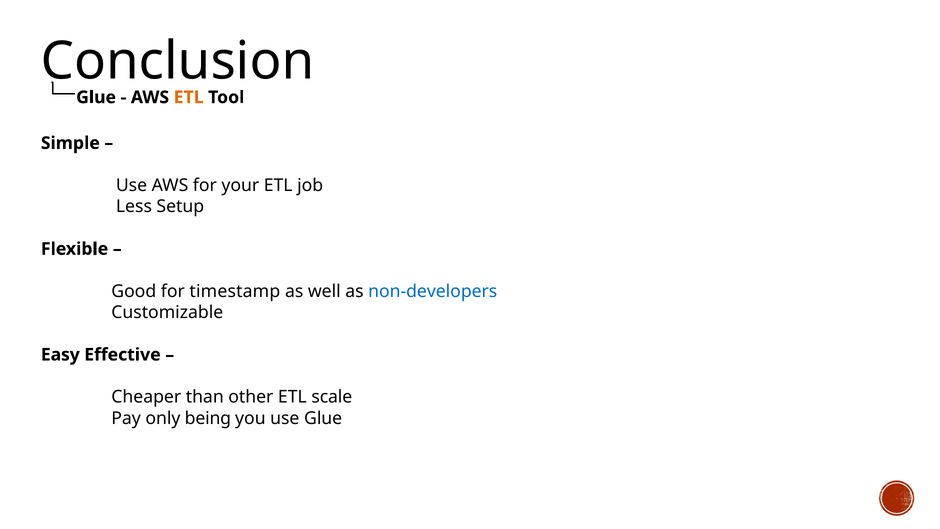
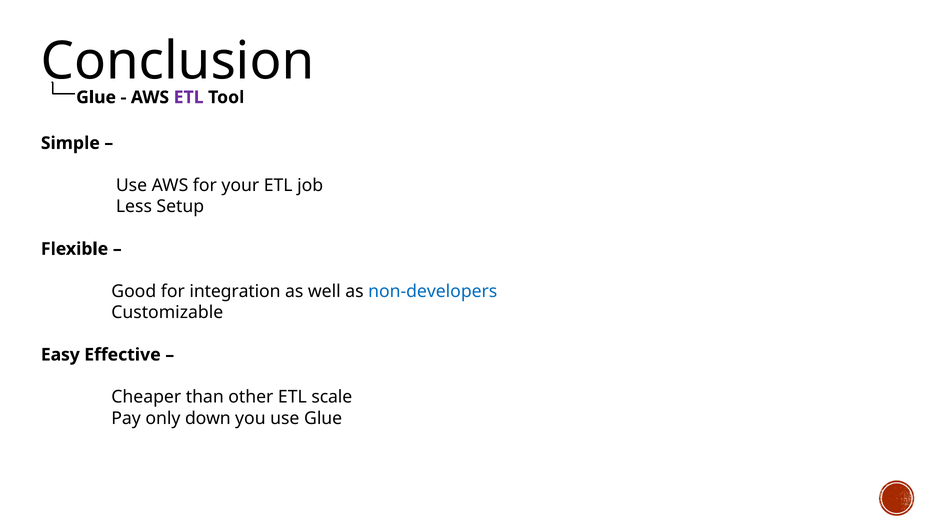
ETL colour: orange -> purple (189, 97)
timestamp: timestamp -> integration (235, 291)
being: being -> down (208, 418)
